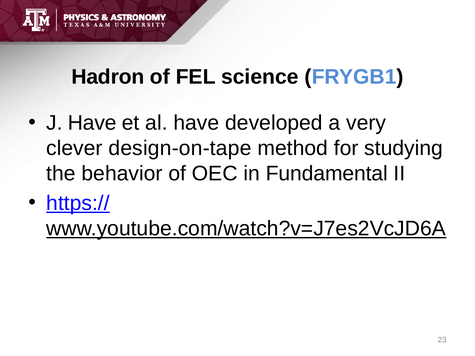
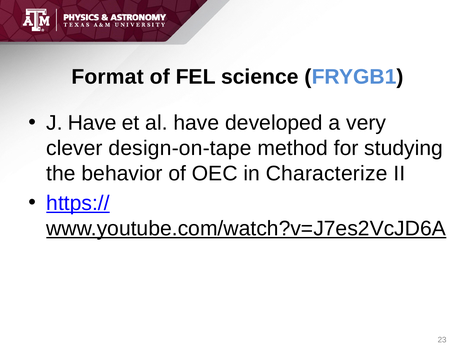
Hadron: Hadron -> Format (108, 77)
Fundamental: Fundamental -> Characterize (327, 174)
